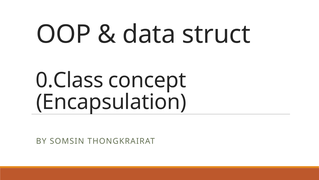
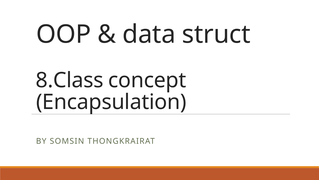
0.Class: 0.Class -> 8.Class (70, 80)
